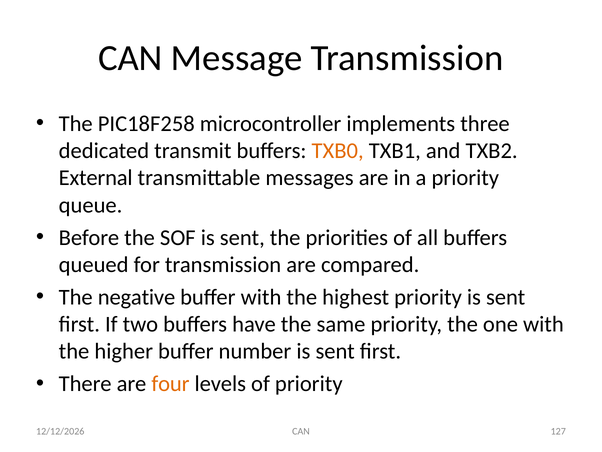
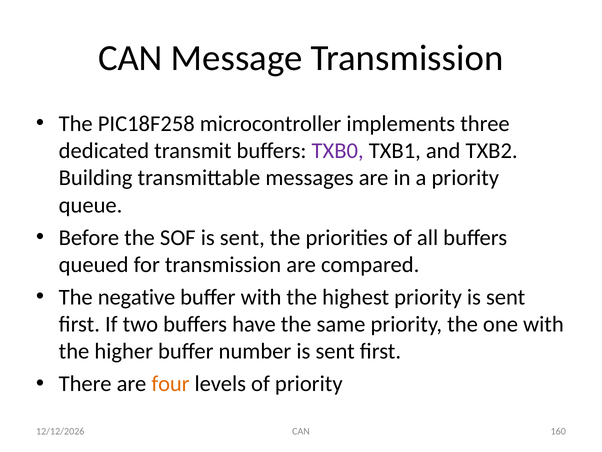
TXB0 colour: orange -> purple (338, 151)
External: External -> Building (96, 178)
127: 127 -> 160 (558, 431)
